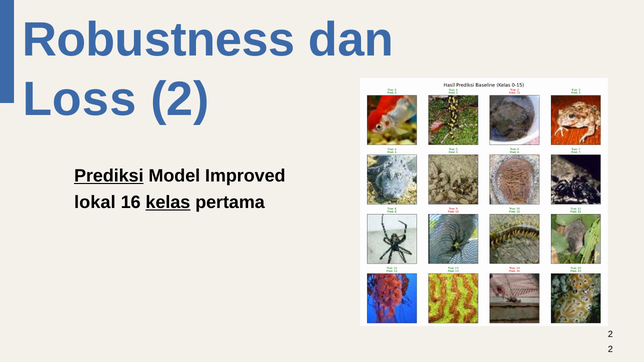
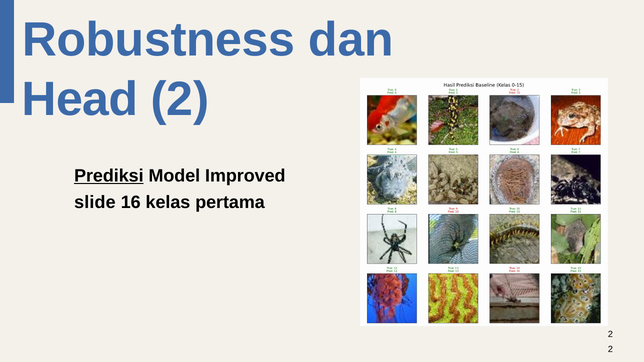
Loss: Loss -> Head (80, 100)
lokal: lokal -> slide (95, 202)
kelas underline: present -> none (168, 202)
